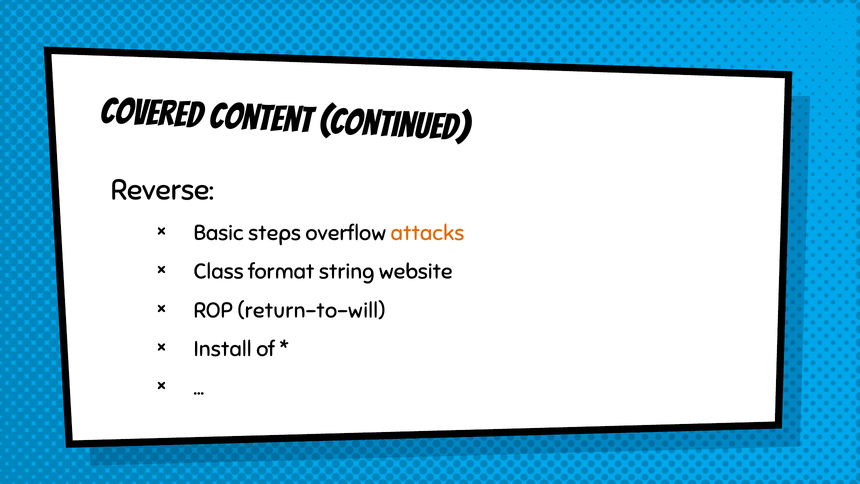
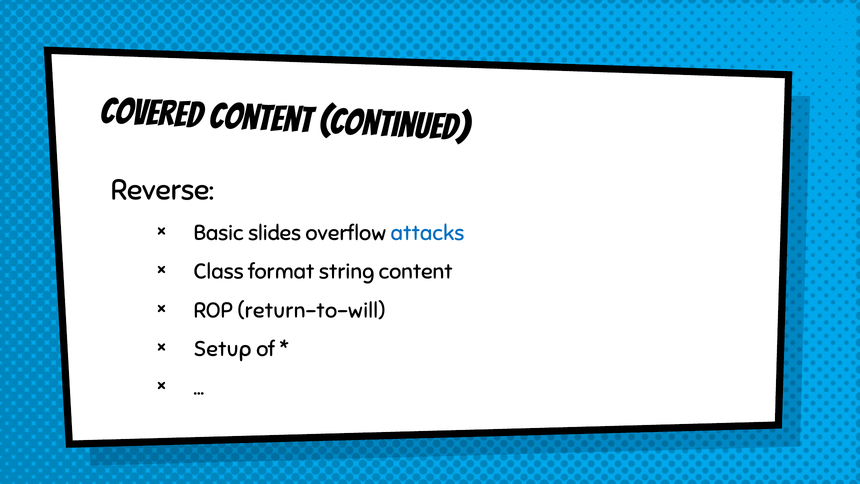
steps: steps -> slides (275, 233)
attacks colour: orange -> blue (428, 233)
string website: website -> content (416, 272)
Install: Install -> Setup (223, 349)
